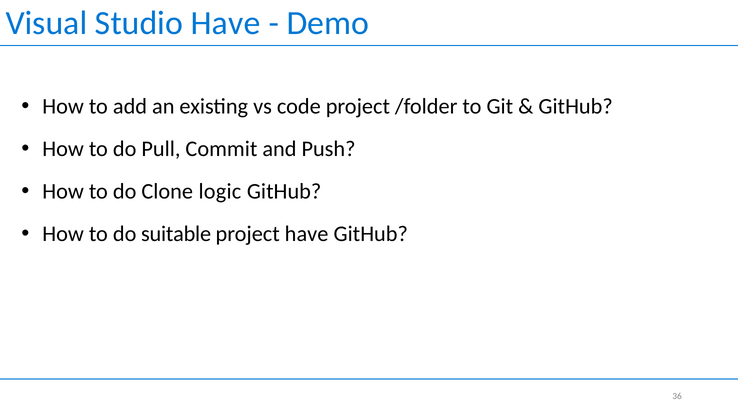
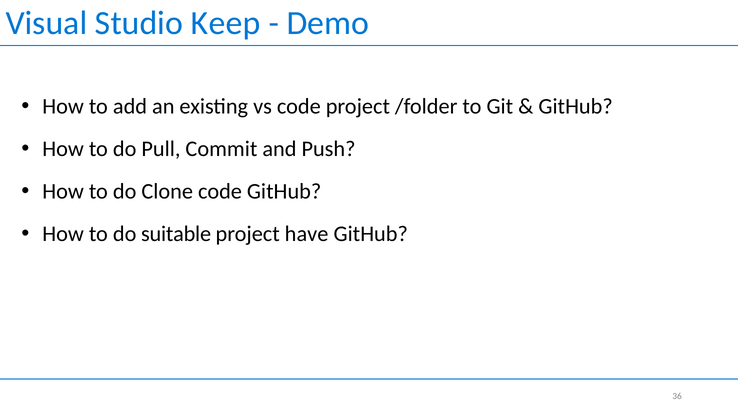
Studio Have: Have -> Keep (226, 23)
Clone logic: logic -> code (220, 192)
